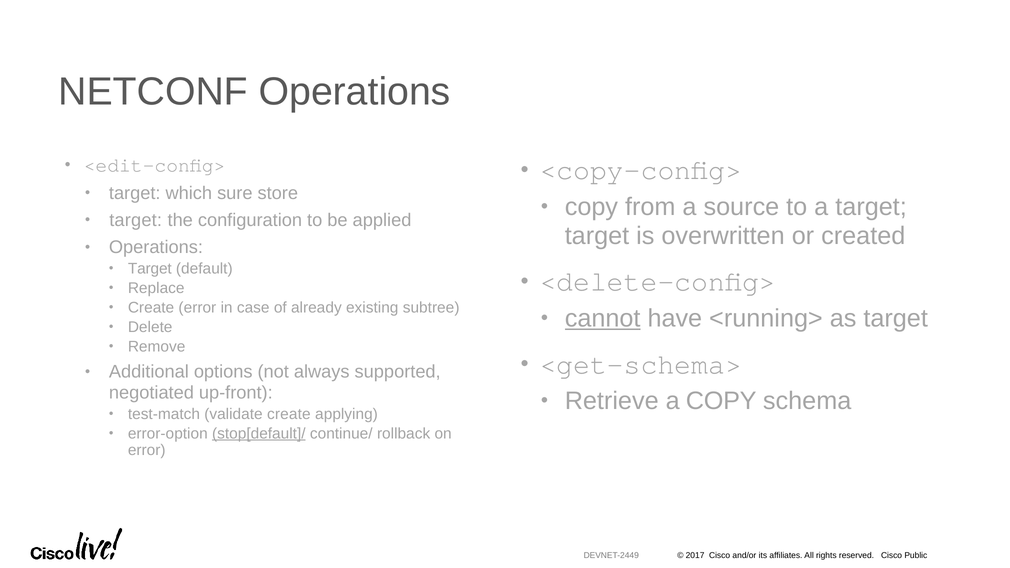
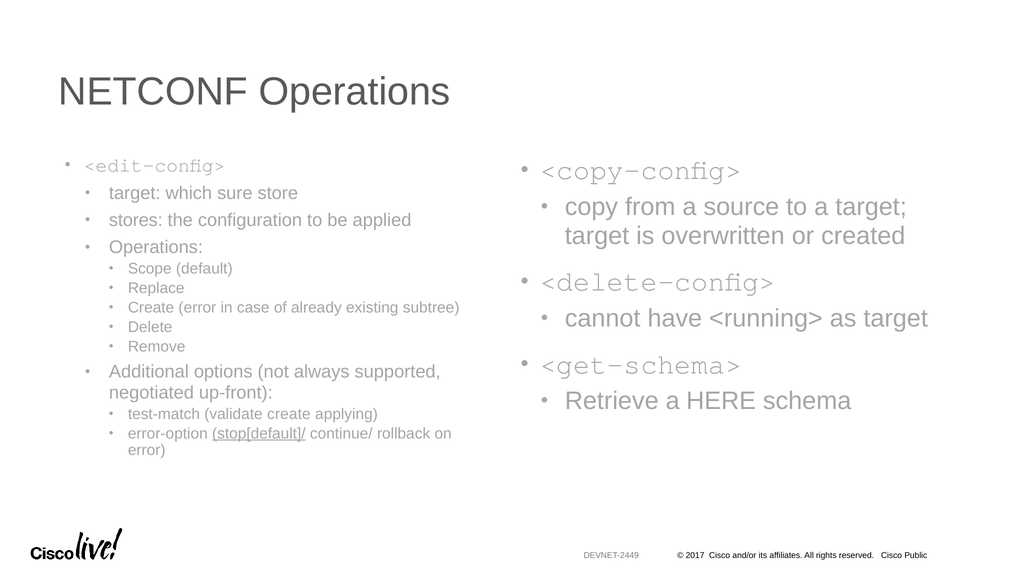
target: target -> stores (136, 220)
Target: Target -> Scope (150, 269)
cannot underline: present -> none (603, 318)
a COPY: COPY -> HERE (721, 401)
